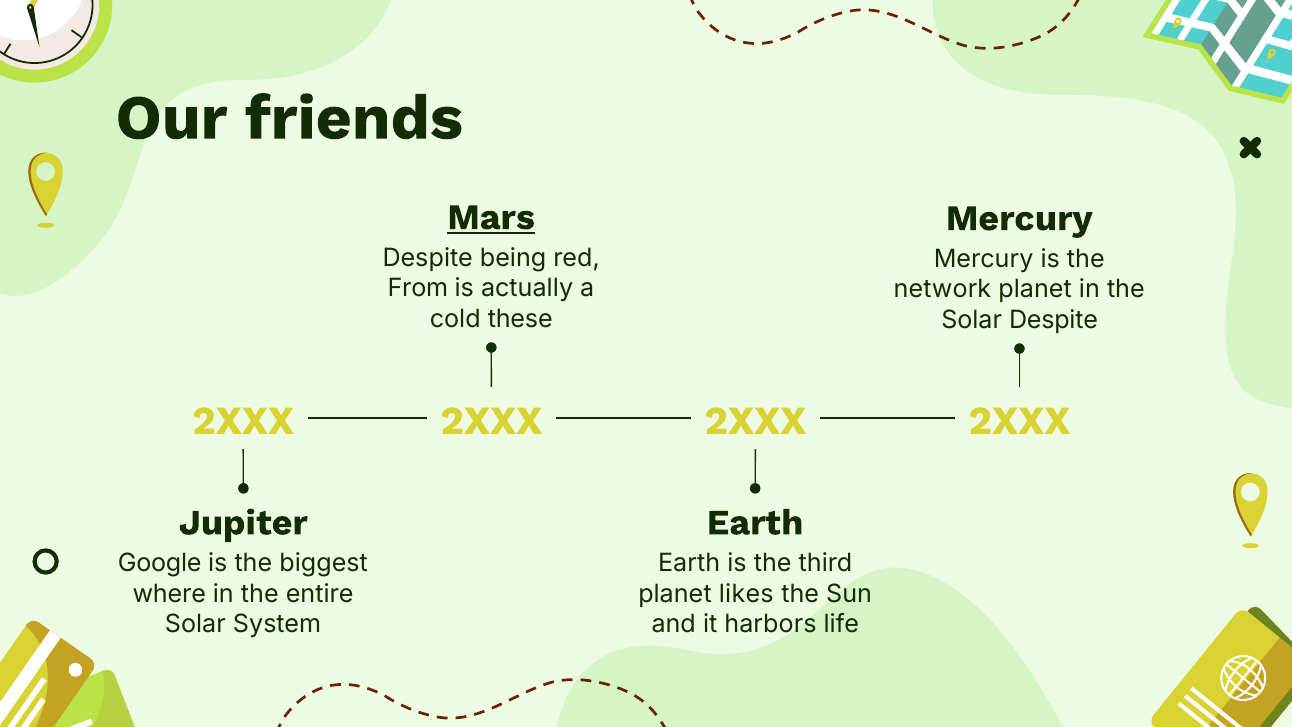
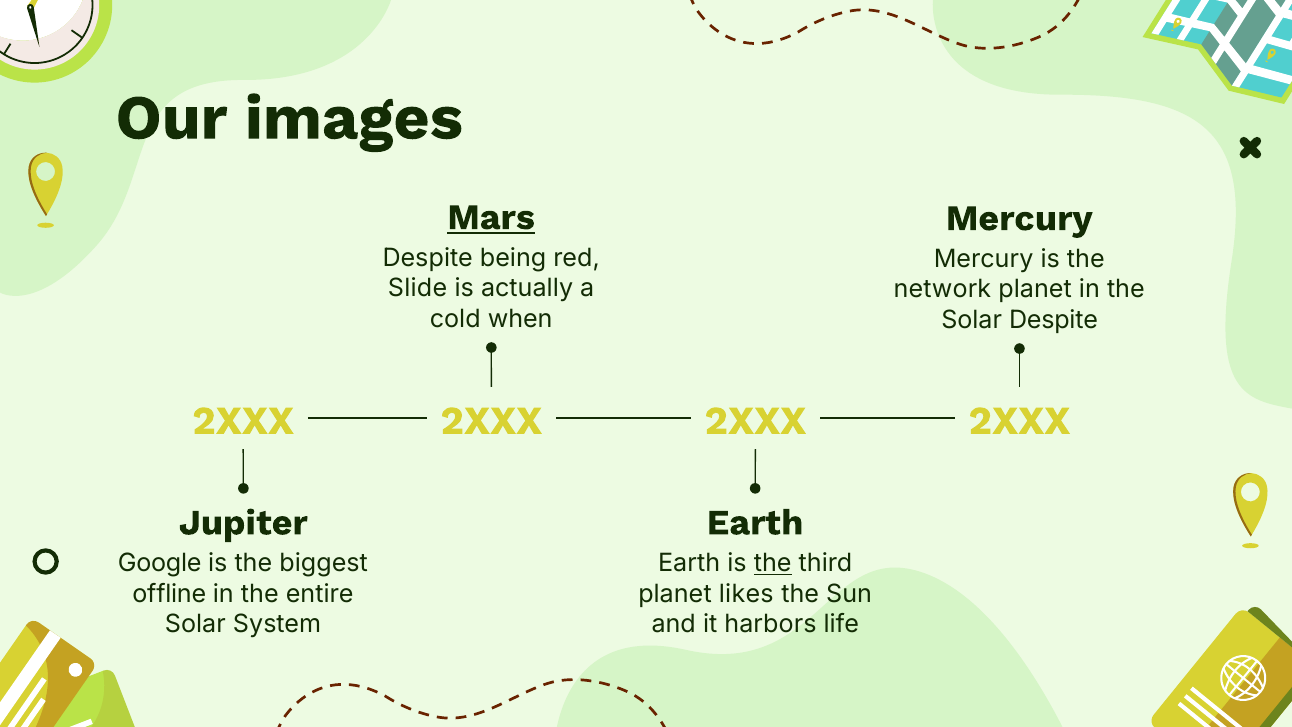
friends: friends -> images (354, 118)
From: From -> Slide (418, 289)
these: these -> when (520, 319)
the underline: none -> present (773, 563)
where: where -> offline (169, 594)
